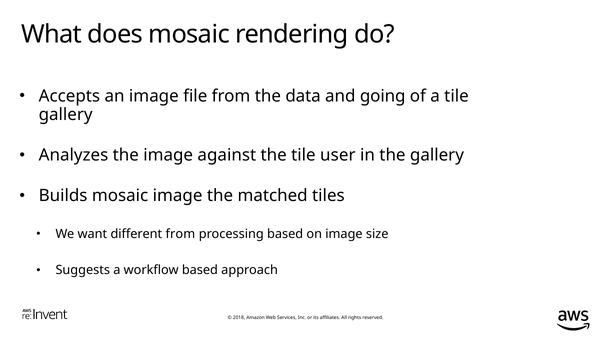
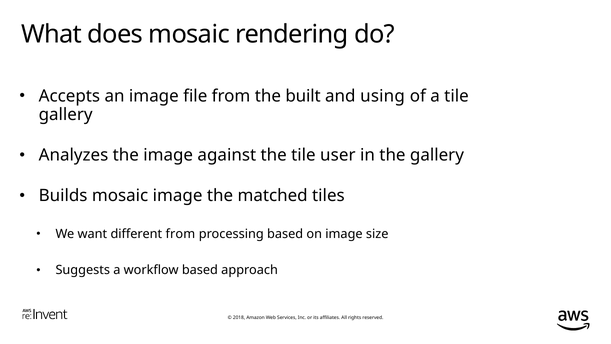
data: data -> built (303, 96)
going: going -> using (383, 96)
